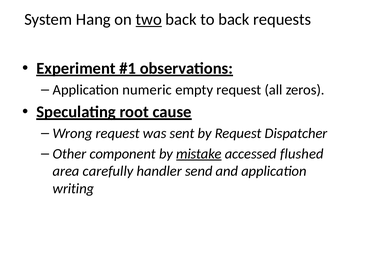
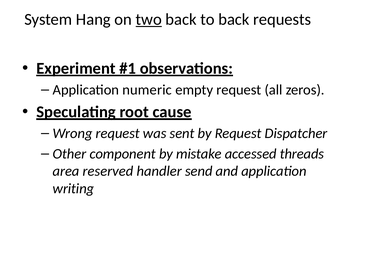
mistake underline: present -> none (199, 154)
flushed: flushed -> threads (302, 154)
carefully: carefully -> reserved (108, 171)
